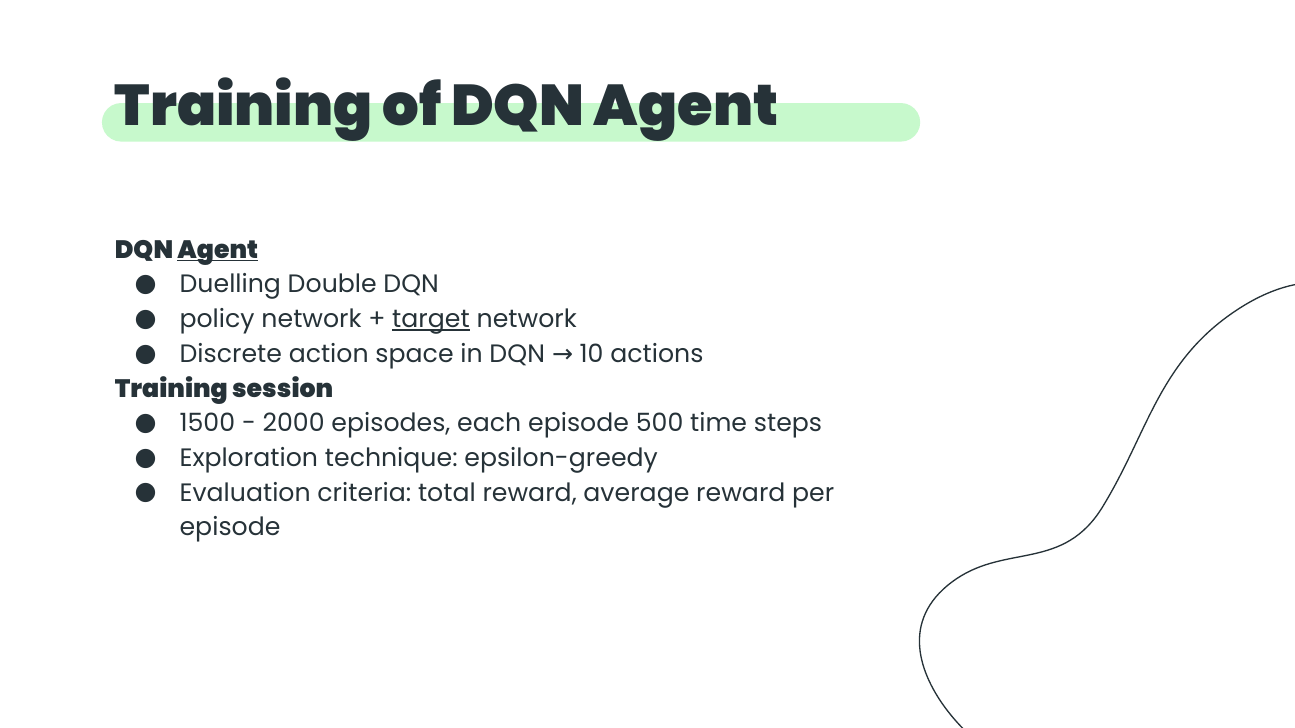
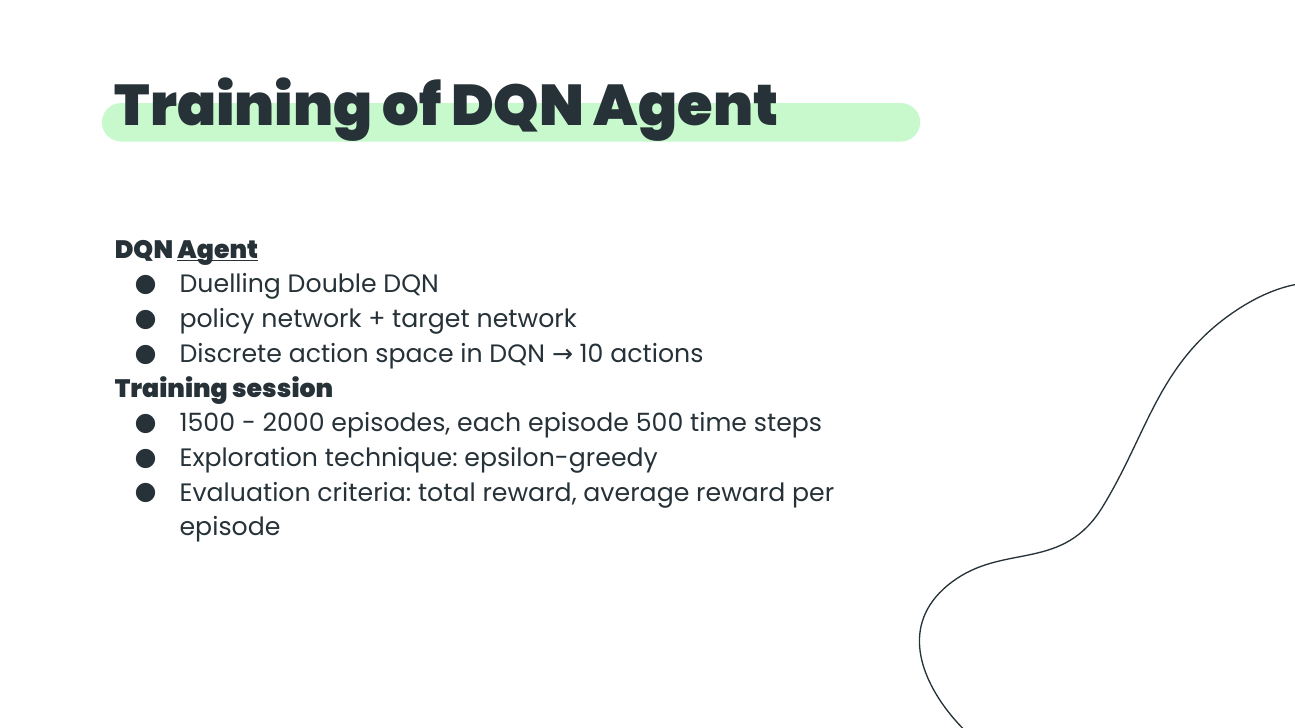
target underline: present -> none (431, 320)
